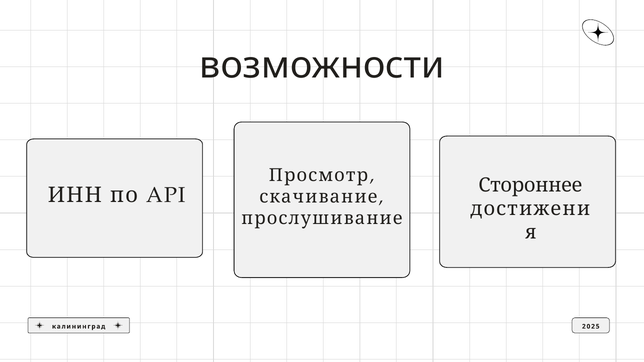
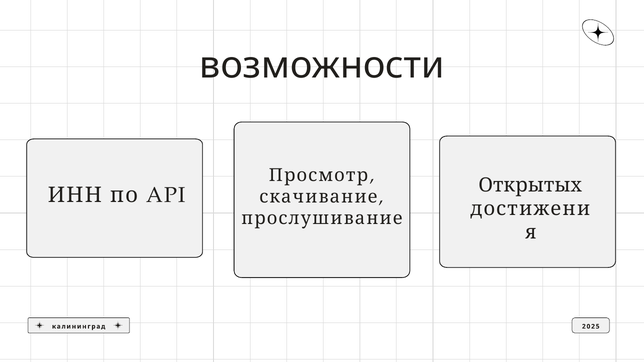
Стороннее: Стороннее -> Открытых (530, 185)
